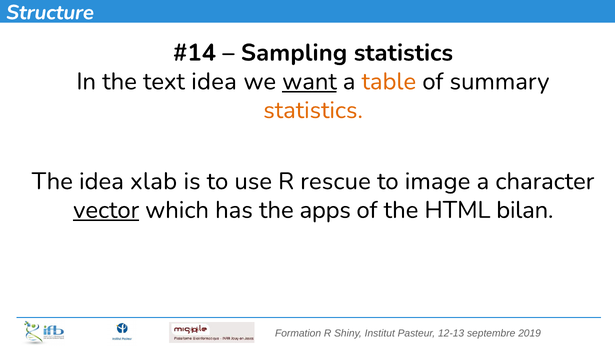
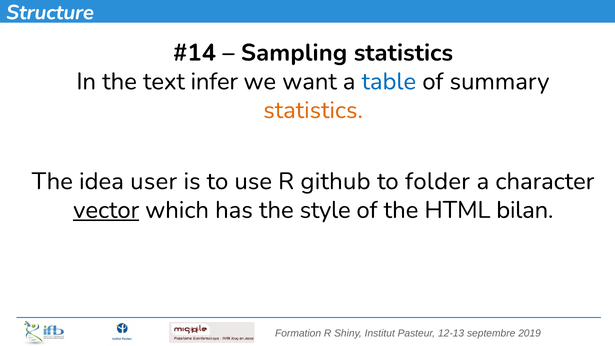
text idea: idea -> infer (214, 81)
want underline: present -> none (309, 81)
table colour: orange -> blue (389, 81)
xlab: xlab -> user (154, 181)
rescue: rescue -> github (335, 181)
image: image -> folder (437, 181)
apps: apps -> style (325, 210)
